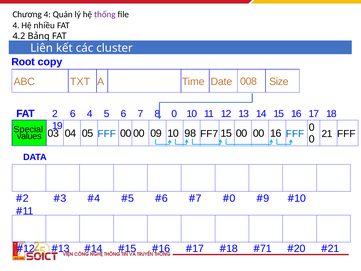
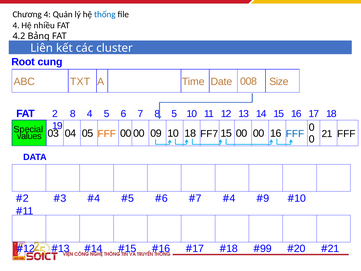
thống colour: purple -> blue (105, 14)
copy: copy -> cung (50, 62)
2 6: 6 -> 8 (73, 114)
0: 0 -> 5 (174, 114)
FFF colour: blue -> orange (107, 134)
10 98: 98 -> 18 (190, 133)
0: 0 -> 4 (232, 198)
71: 71 -> 99 (266, 248)
